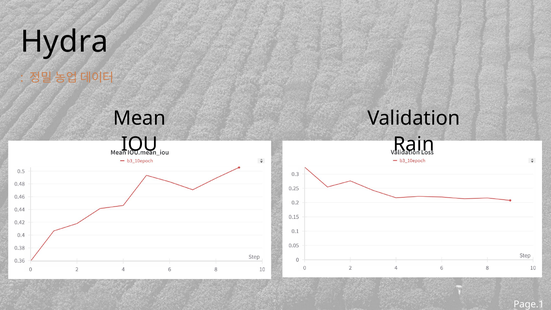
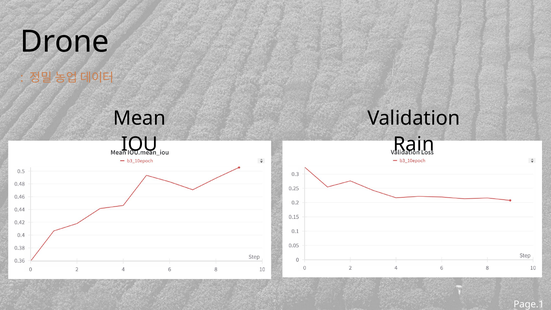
Hydra: Hydra -> Drone (65, 42)
